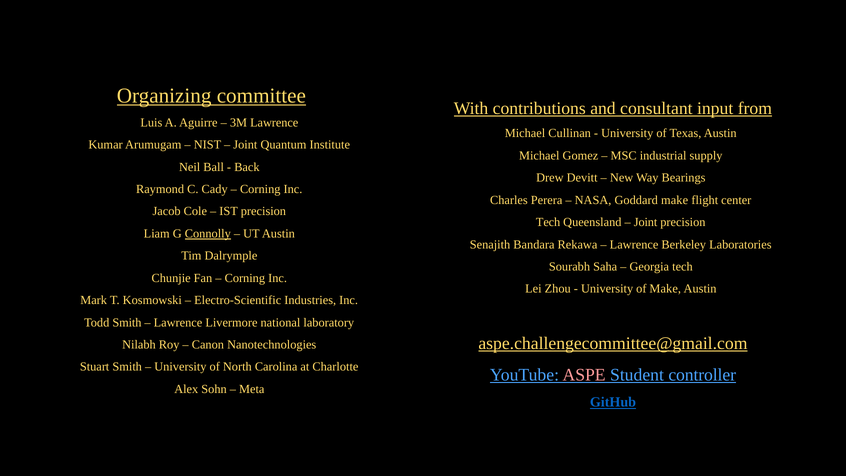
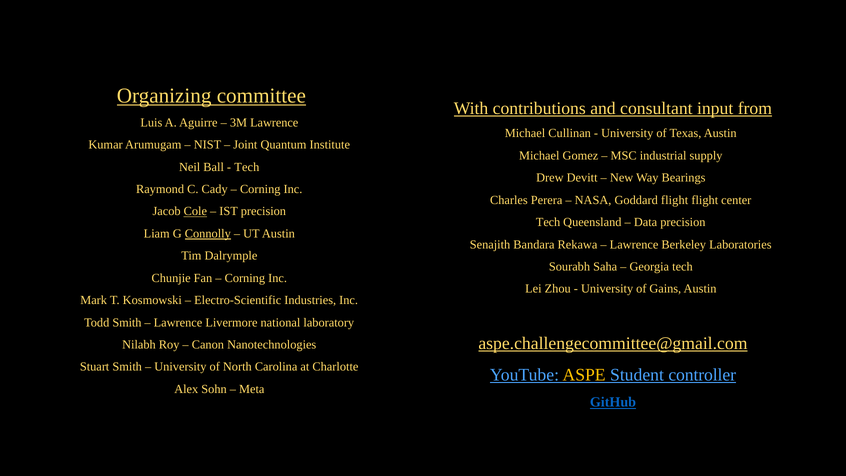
Back: Back -> Tech (247, 167)
Goddard make: make -> flight (675, 200)
Cole underline: none -> present (195, 211)
Joint: Joint -> Data (646, 222)
of Make: Make -> Gains (665, 289)
ASPE colour: pink -> yellow (584, 375)
